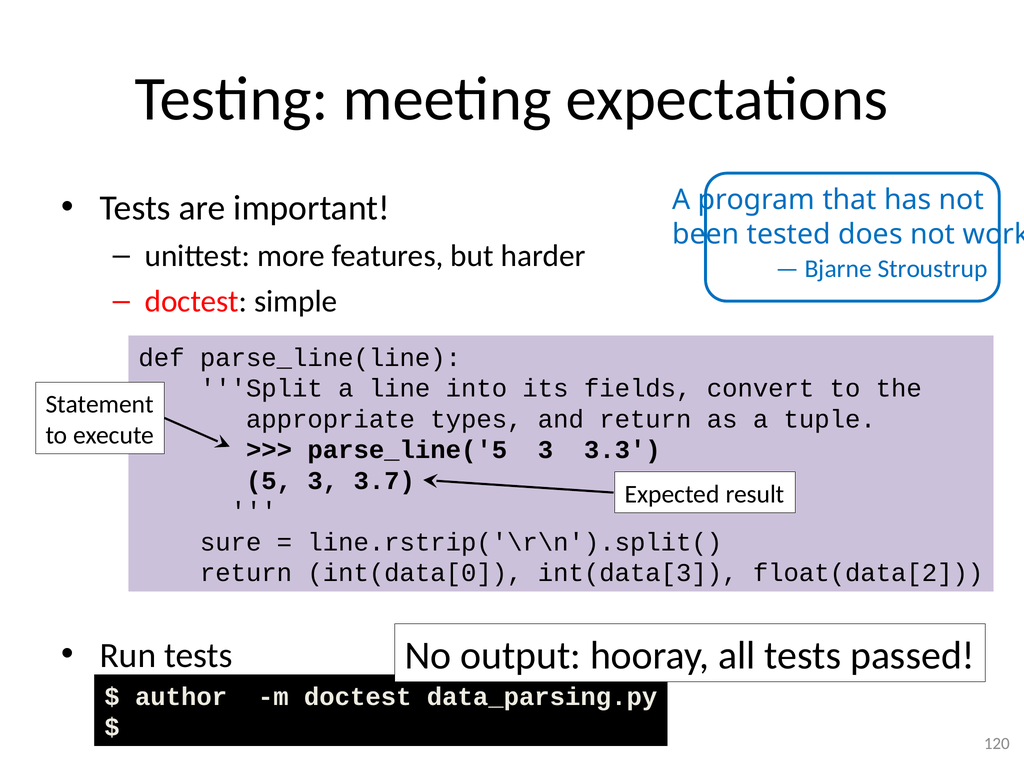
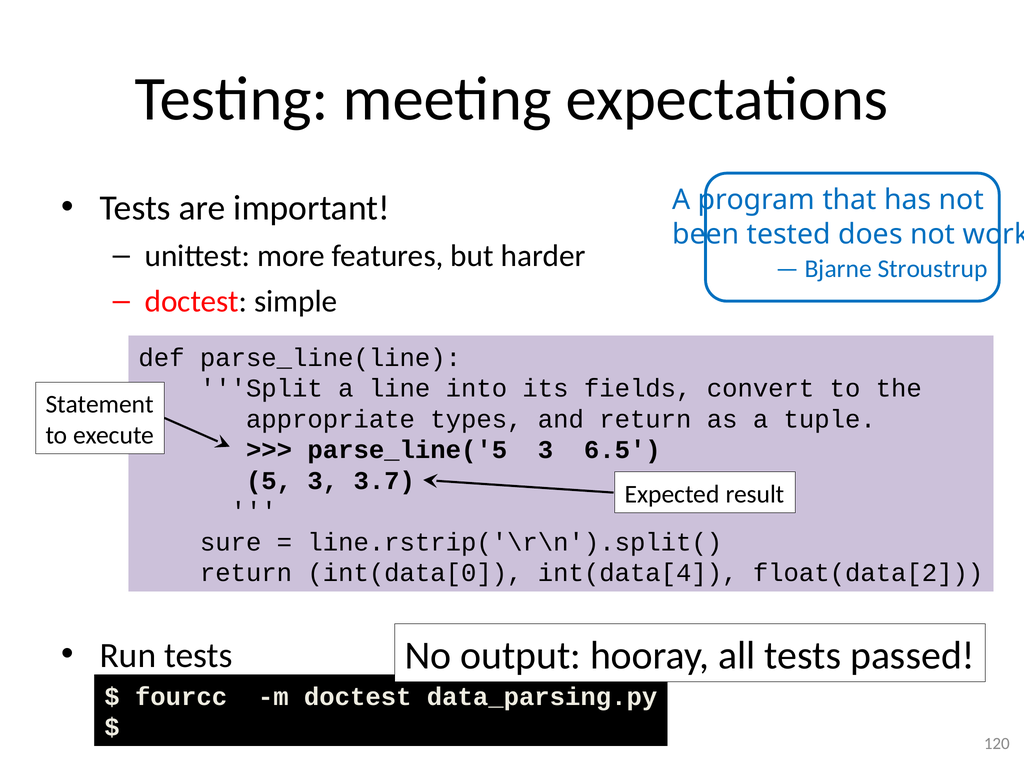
3.3: 3.3 -> 6.5 (622, 450)
int(data[3: int(data[3 -> int(data[4 (638, 573)
author: author -> fourcc (181, 697)
